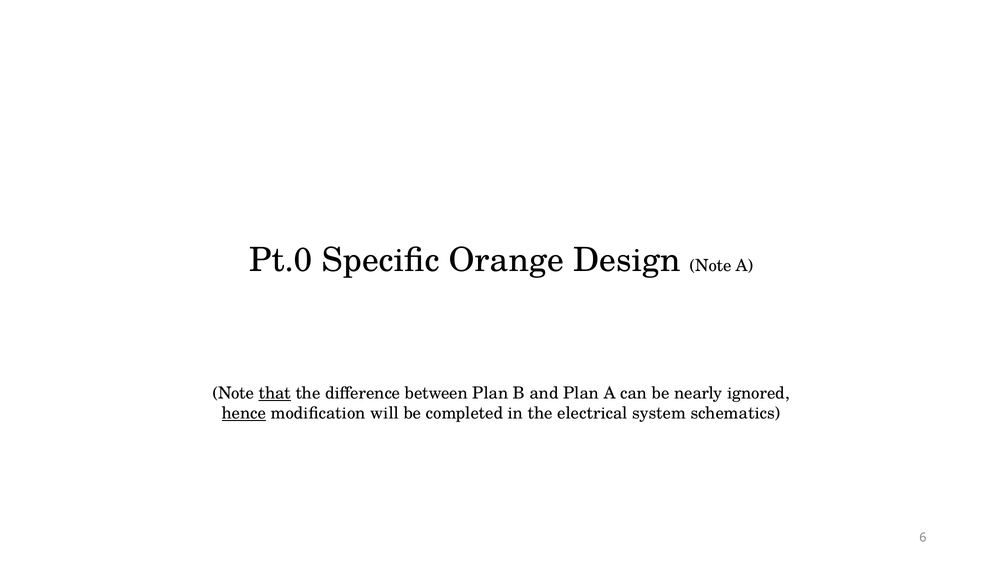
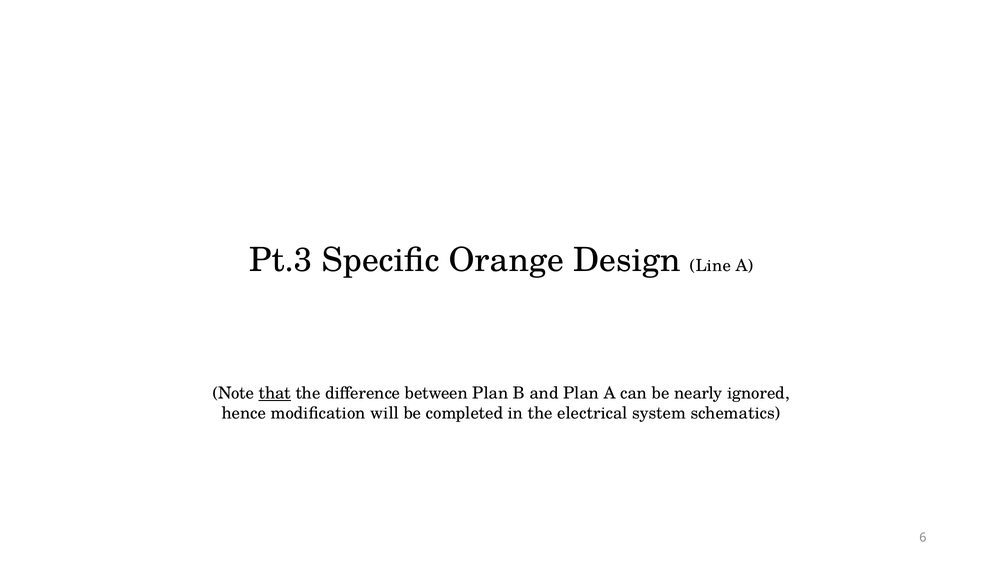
Pt.0: Pt.0 -> Pt.3 (281, 260)
Design Note: Note -> Line (711, 266)
hence underline: present -> none (244, 413)
